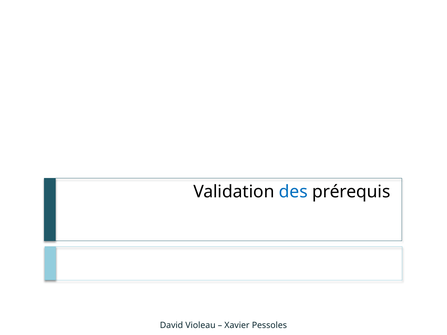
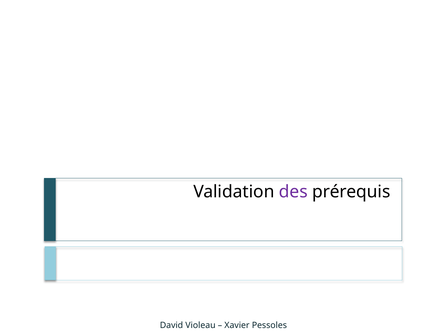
des colour: blue -> purple (293, 192)
